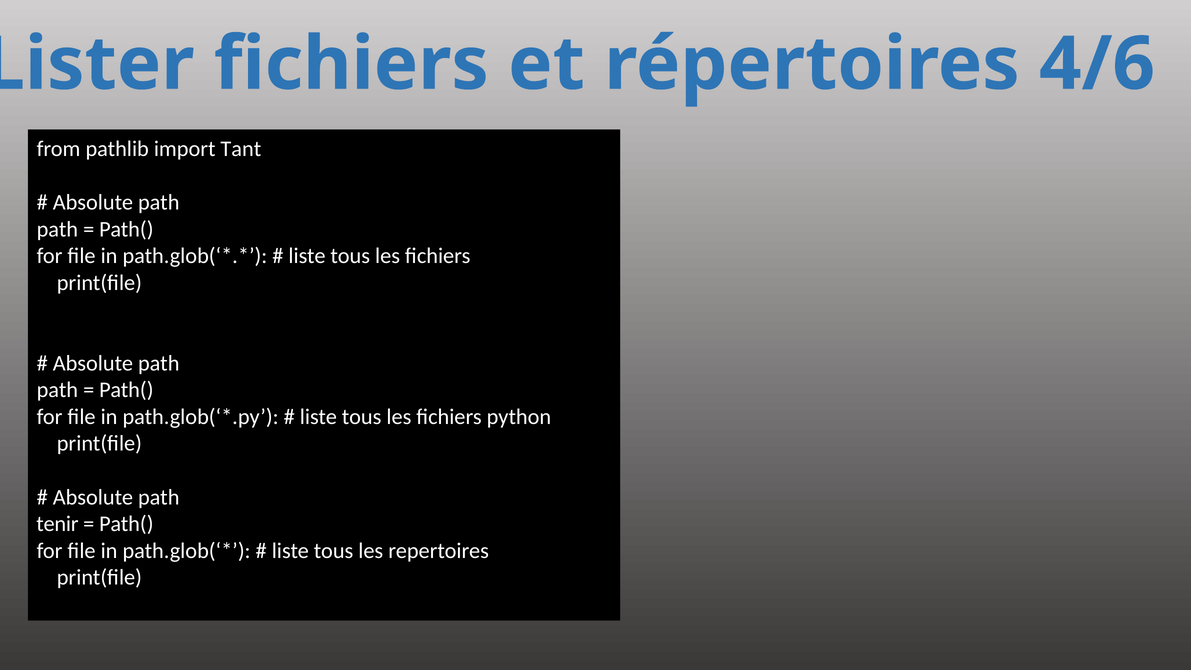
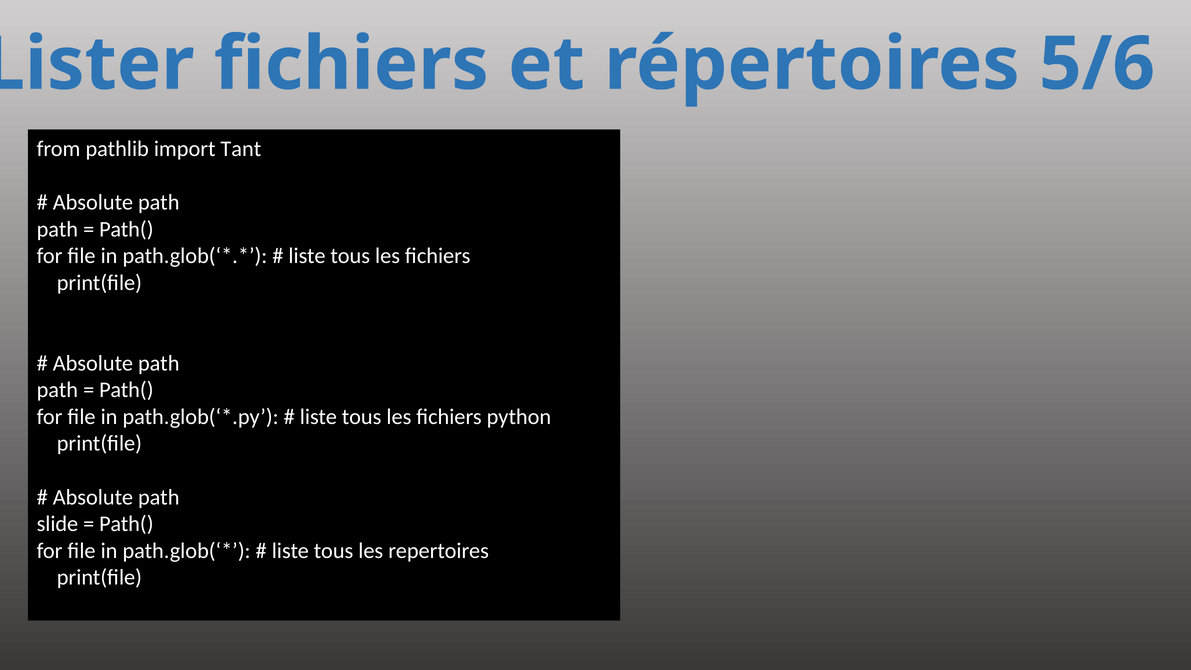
4/6: 4/6 -> 5/6 (1097, 64)
tenir: tenir -> slide (57, 524)
